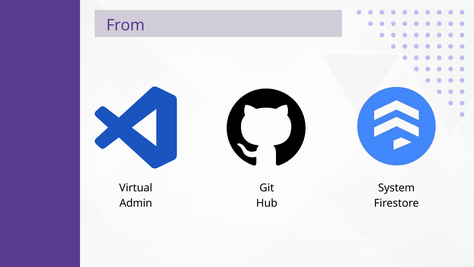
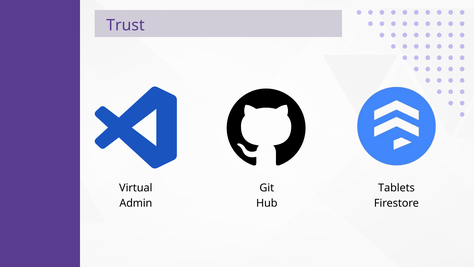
From: From -> Trust (125, 25)
System: System -> Tablets (396, 188)
